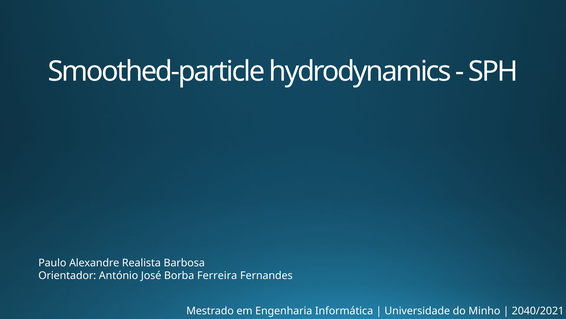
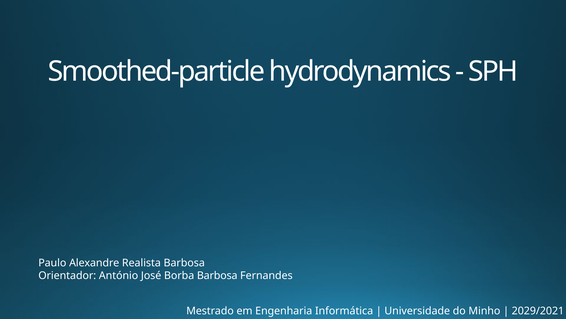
Borba Ferreira: Ferreira -> Barbosa (217, 275)
2040/2021: 2040/2021 -> 2029/2021 (538, 310)
